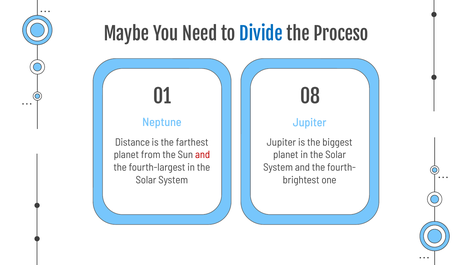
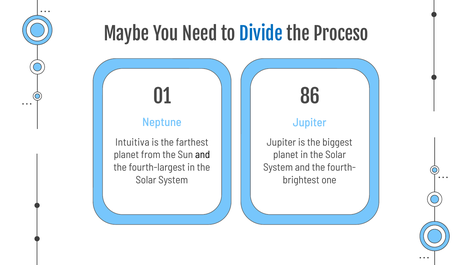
08: 08 -> 86 (310, 97)
Distance: Distance -> Intuitiva (132, 142)
and colour: red -> black (203, 155)
